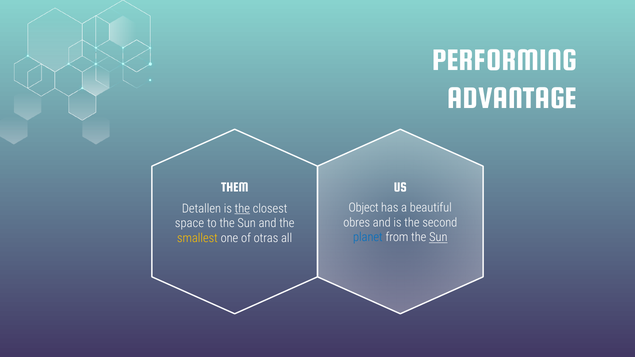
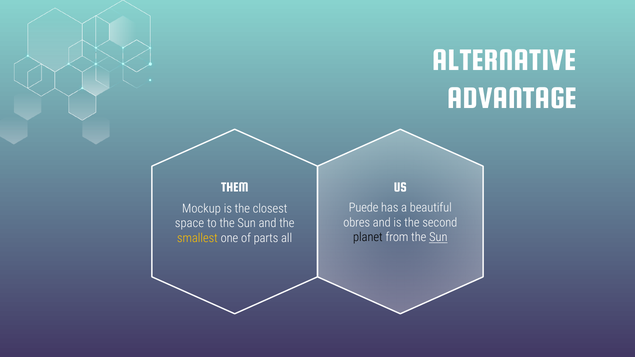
PERFORMING: PERFORMING -> ALTERNATIVE (504, 60)
Object: Object -> Puede (364, 208)
Detallen: Detallen -> Mockup (201, 209)
the underline: present -> none (242, 209)
planet colour: blue -> black (368, 237)
otras: otras -> parts (266, 238)
